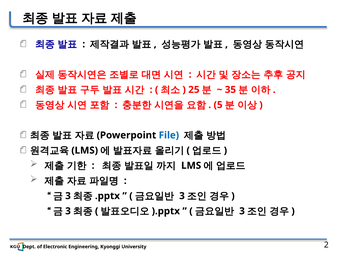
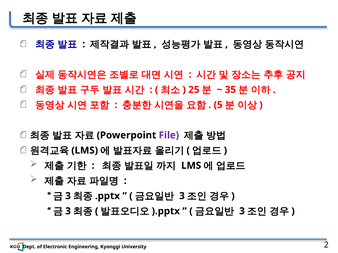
File colour: blue -> purple (169, 135)
